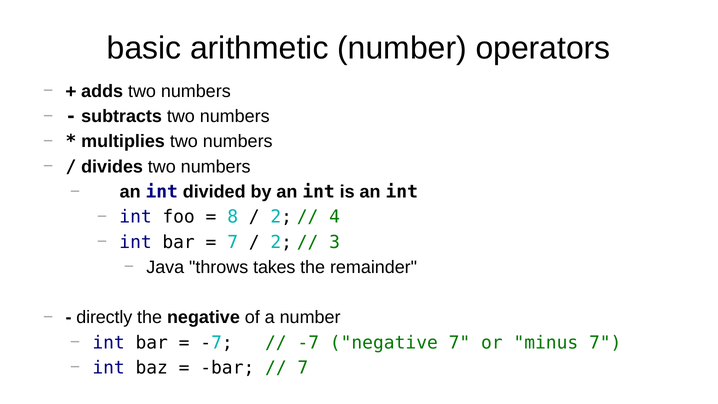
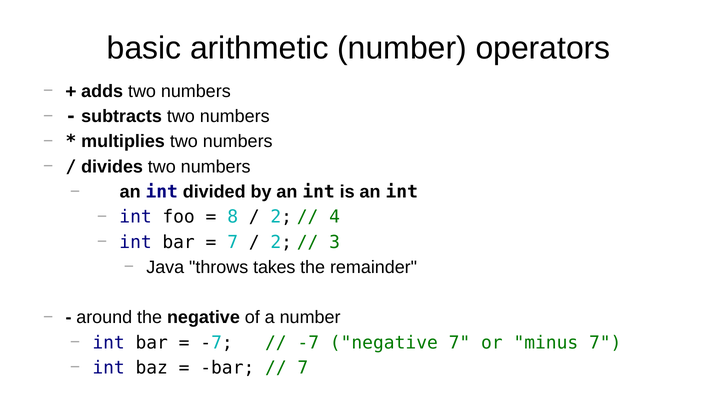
directly: directly -> around (104, 317)
